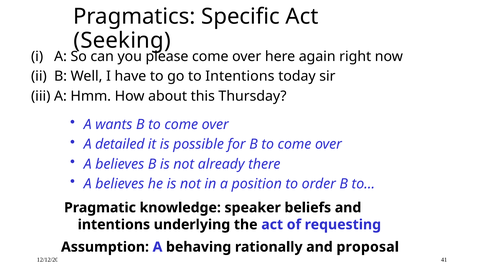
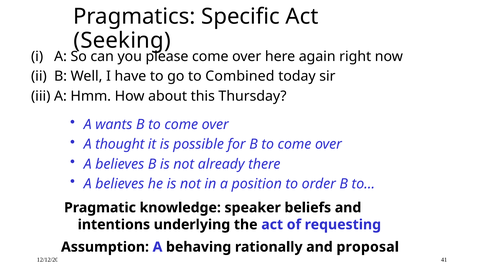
to Intentions: Intentions -> Combined (240, 76)
detailed: detailed -> thought (120, 144)
